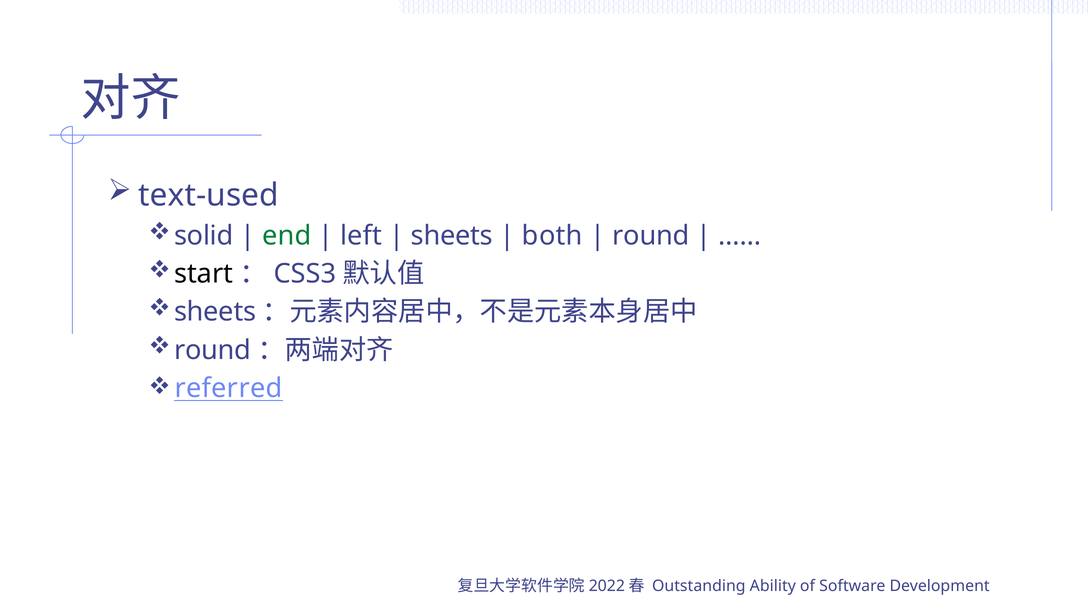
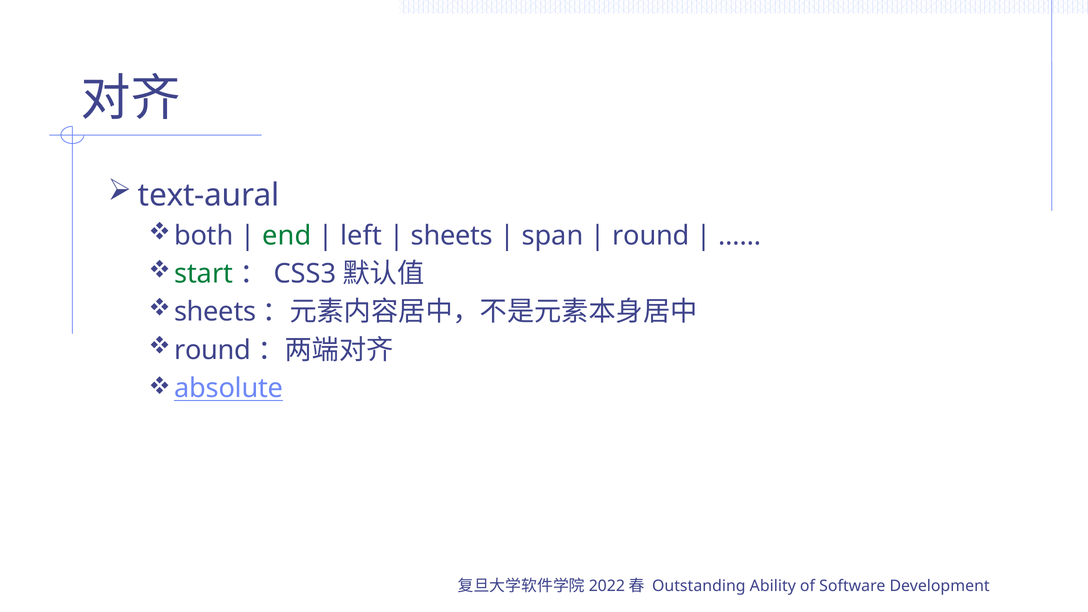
text-used: text-used -> text-aural (209, 195)
solid: solid -> both (204, 236)
both: both -> span (552, 236)
start colour: black -> green (204, 274)
referred: referred -> absolute (229, 388)
